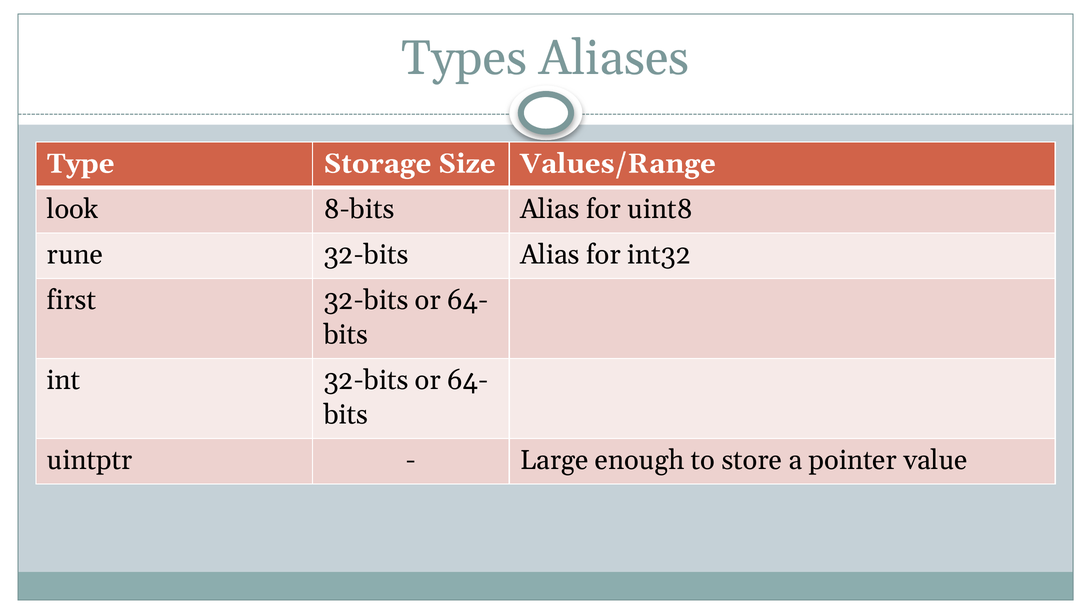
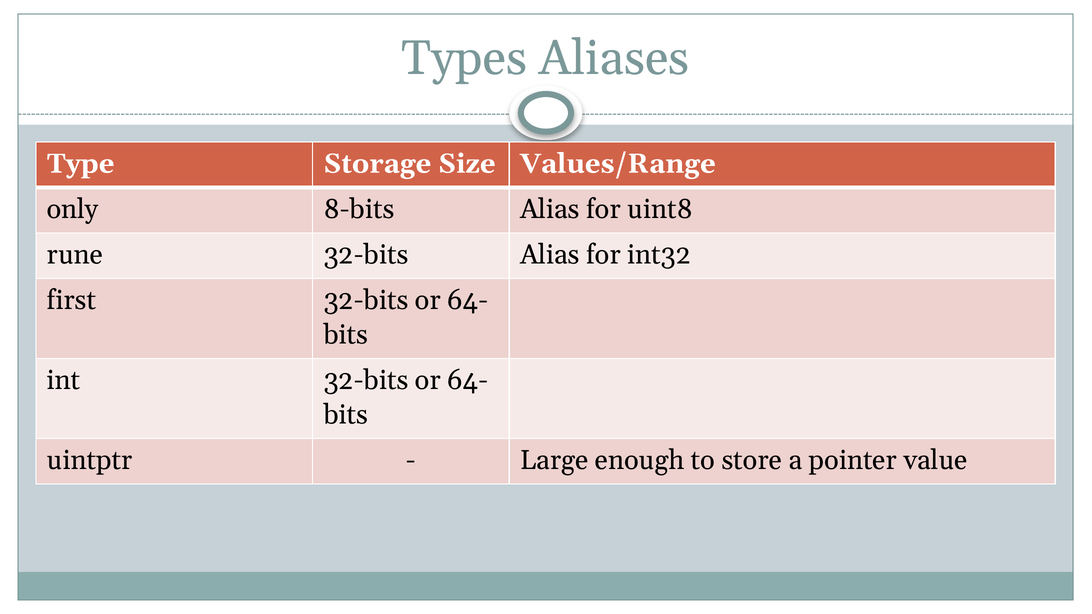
look: look -> only (73, 209)
